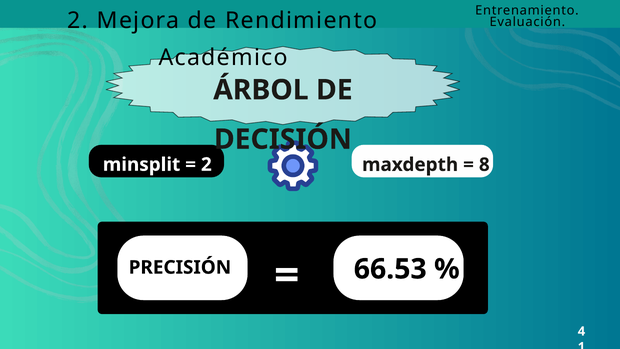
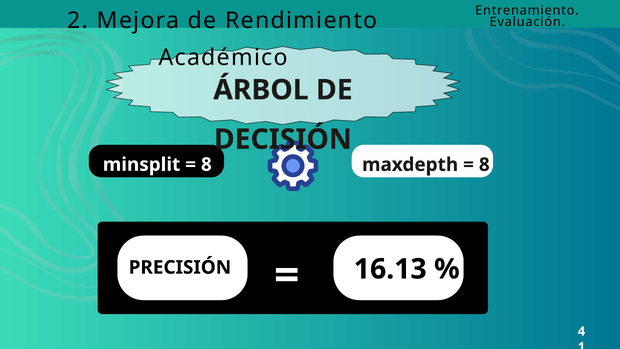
2: 2 -> 8 (206, 164)
66.53: 66.53 -> 16.13 (390, 269)
